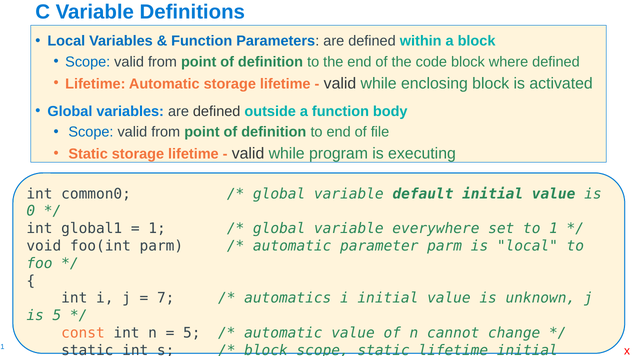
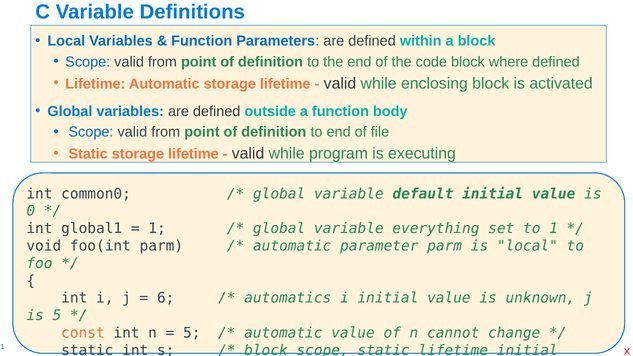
everywhere: everywhere -> everything (436, 229)
7: 7 -> 6 (166, 298)
